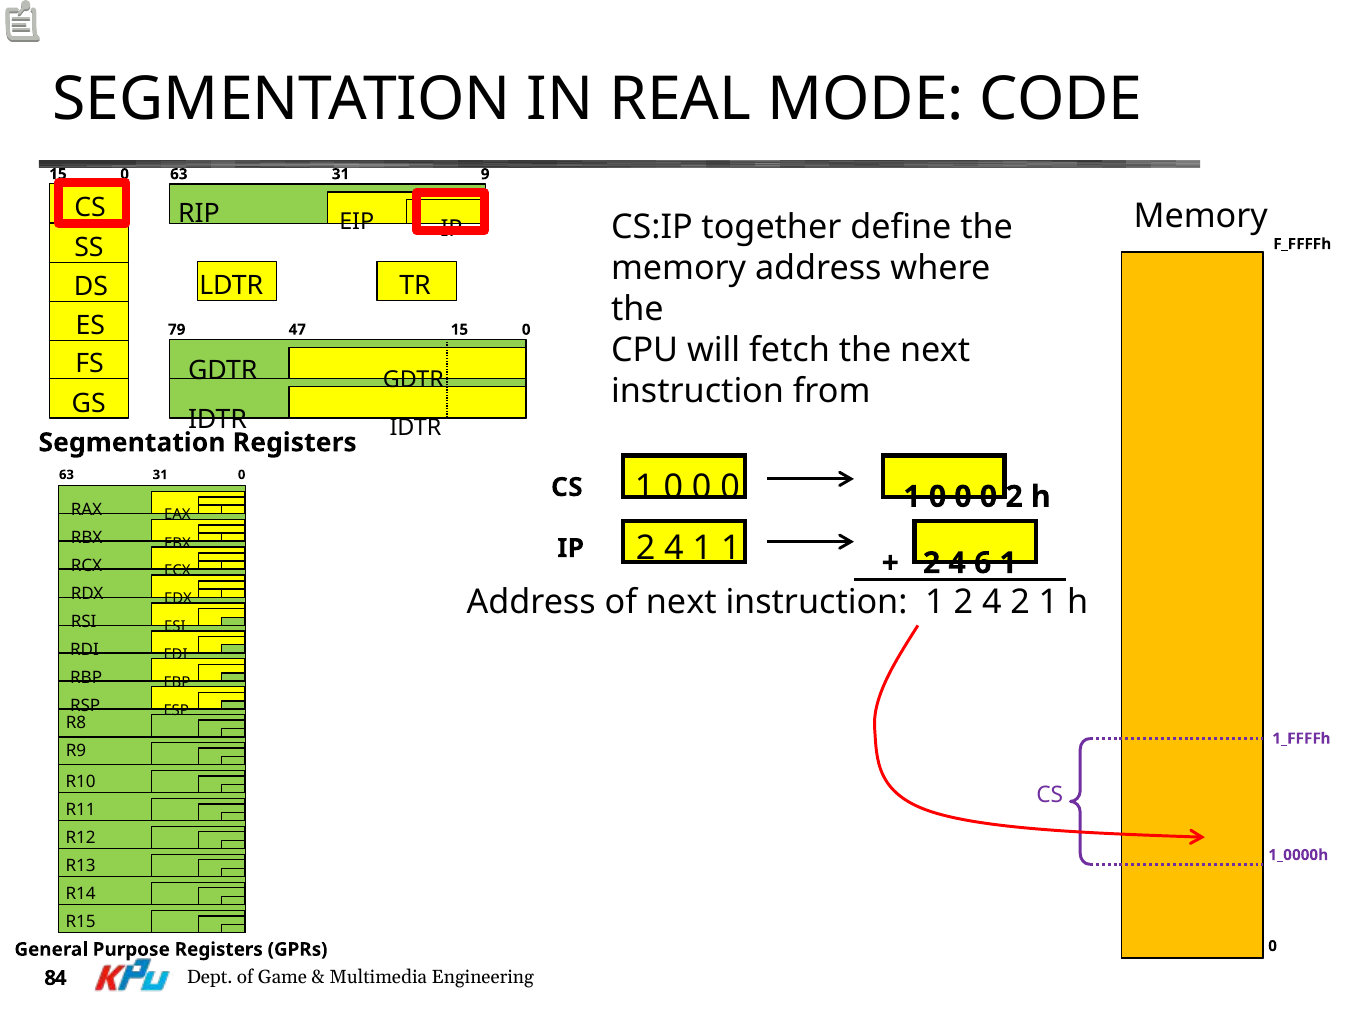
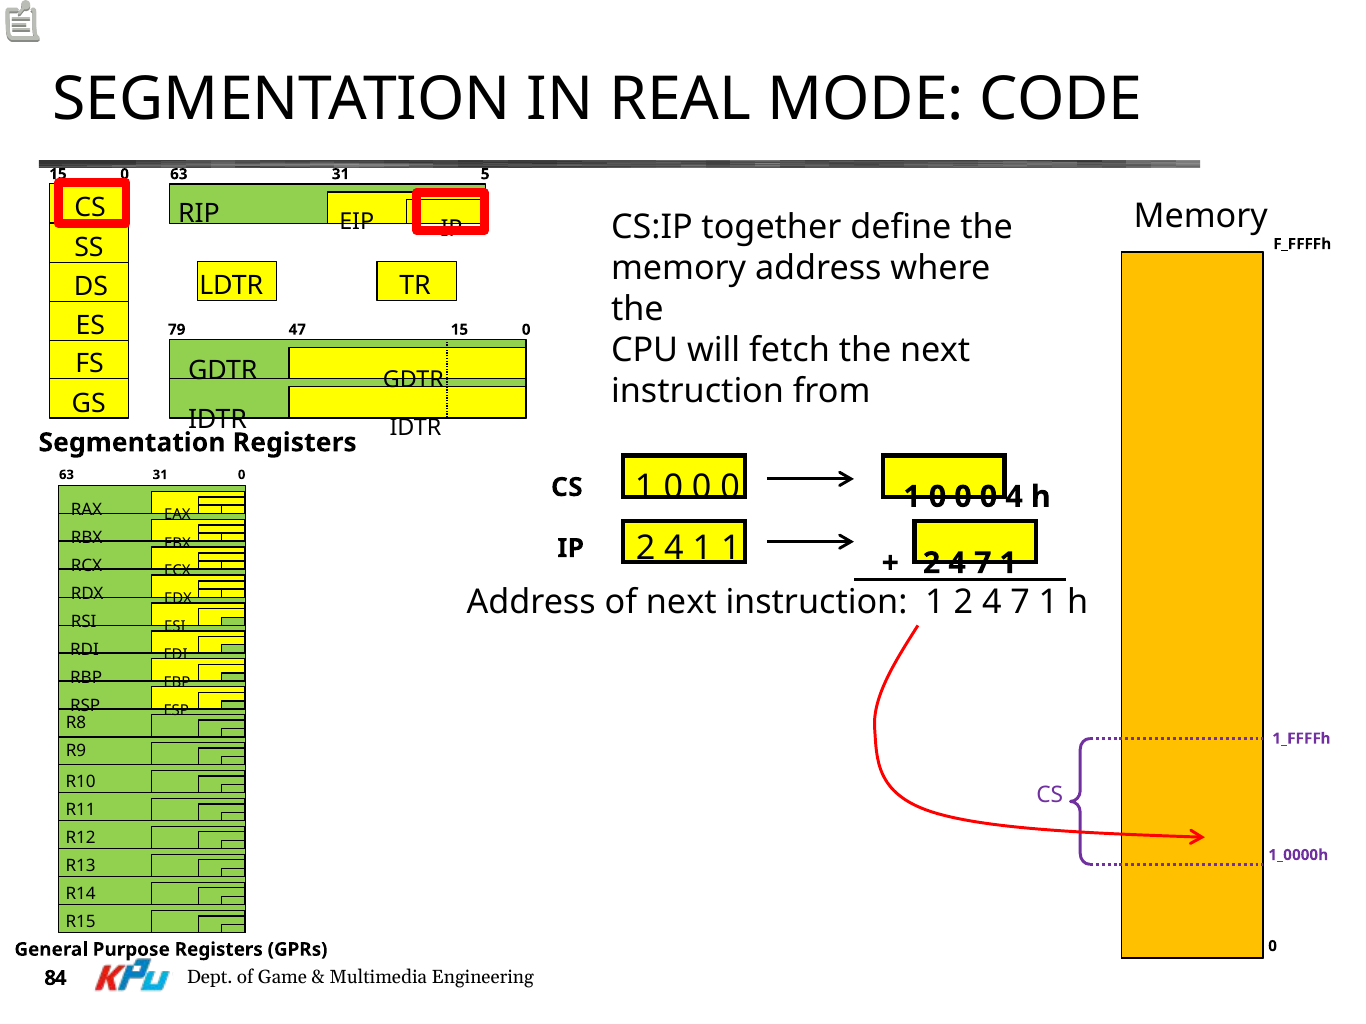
9: 9 -> 5 (485, 174)
0 2: 2 -> 4 (1014, 497)
6: 6 -> 7 (983, 563)
1 2 4 2: 2 -> 7 (1020, 602)
